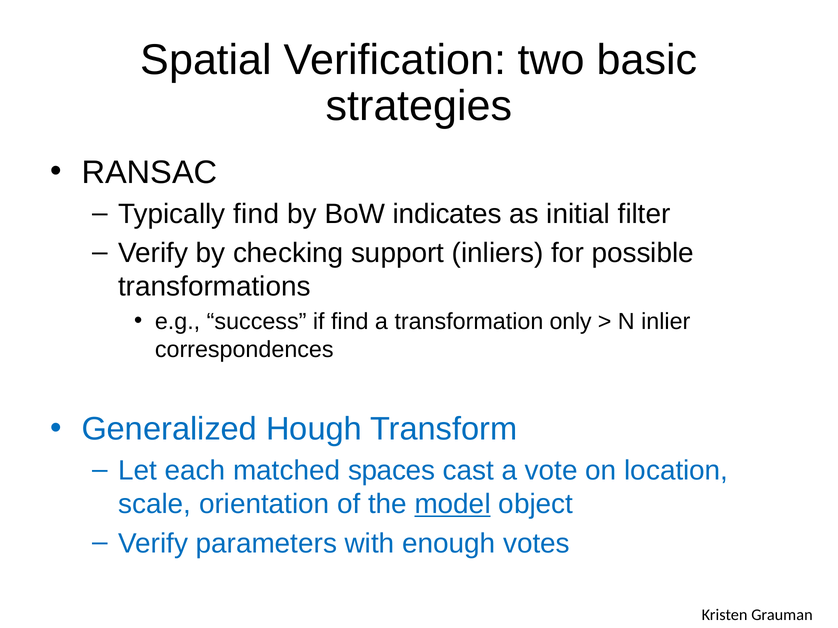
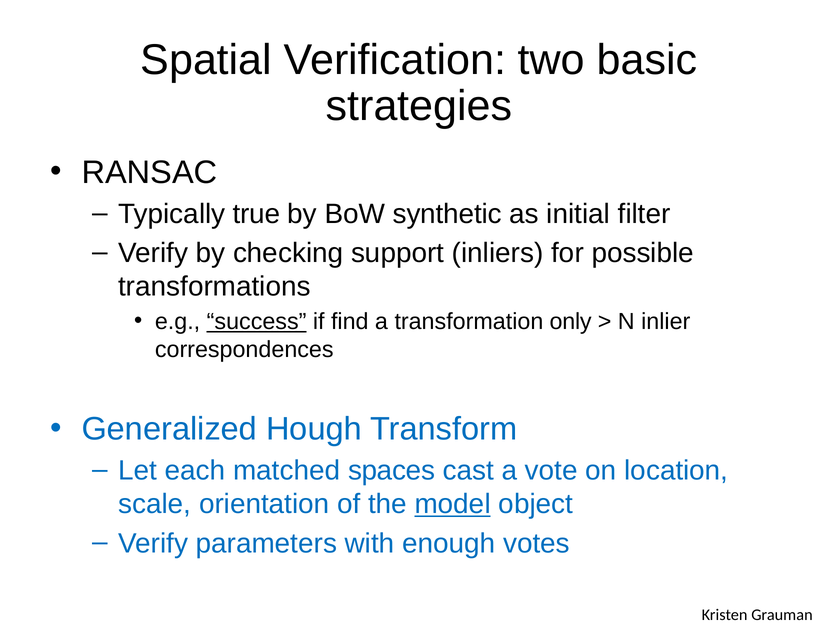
Typically find: find -> true (257, 214)
indicates: indicates -> synthetic (447, 214)
success underline: none -> present (257, 322)
